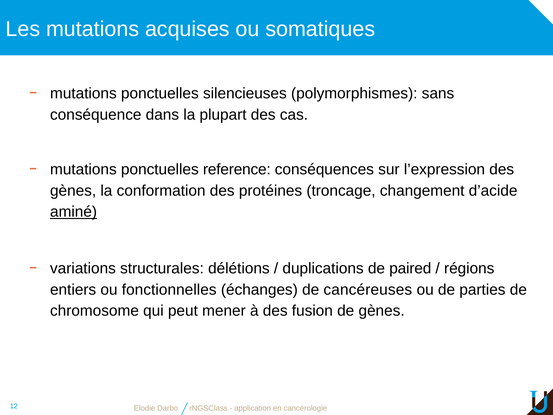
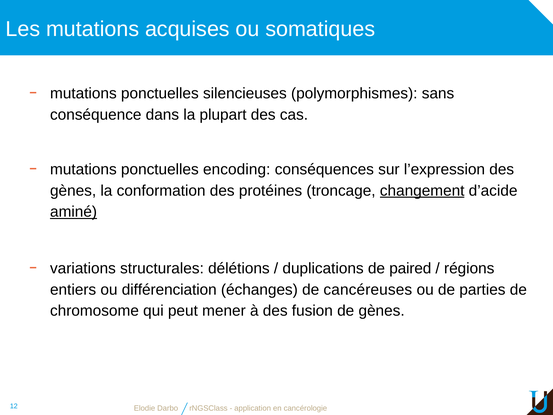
reference: reference -> encoding (237, 169)
changement underline: none -> present (422, 190)
fonctionnelles: fonctionnelles -> différenciation (169, 289)
